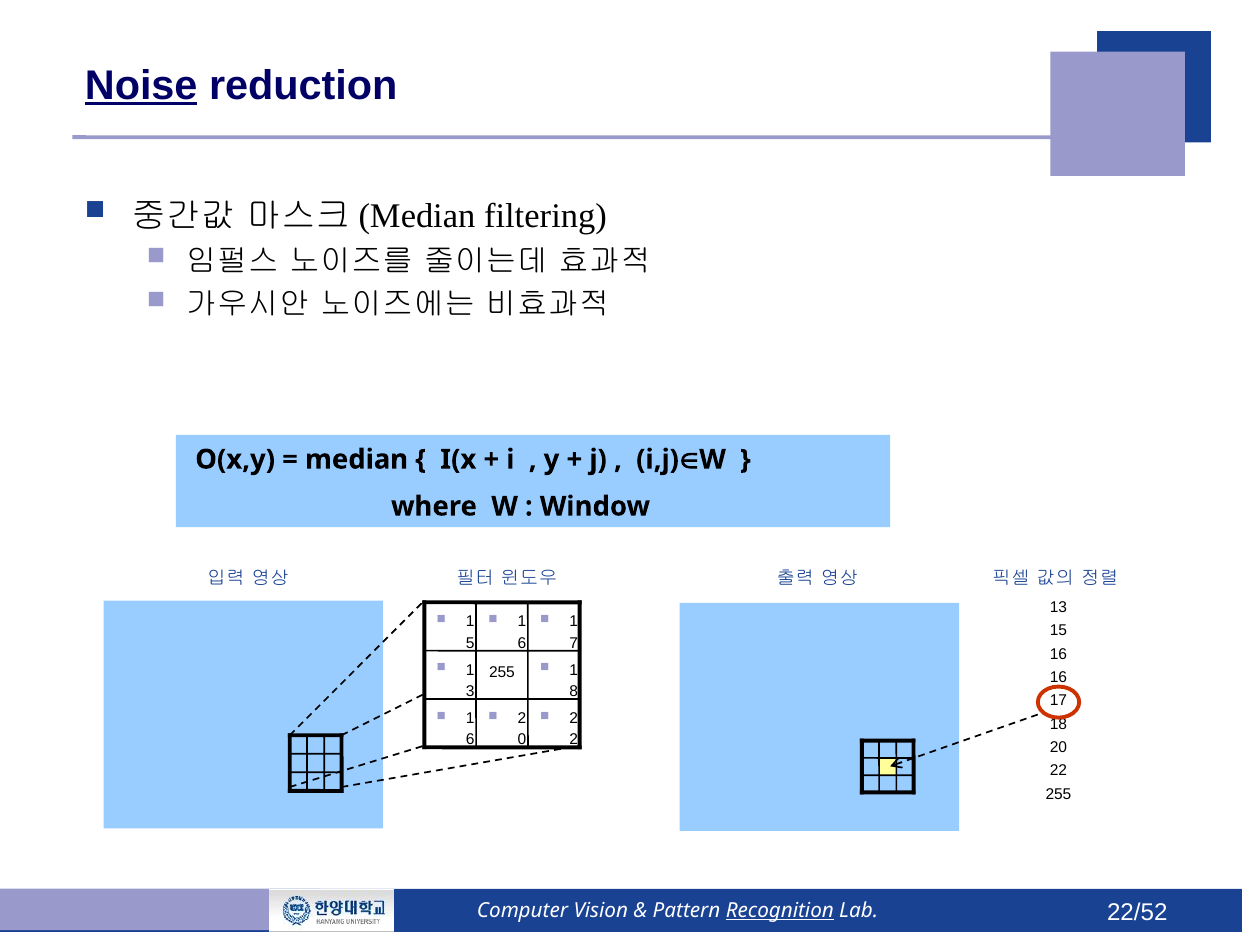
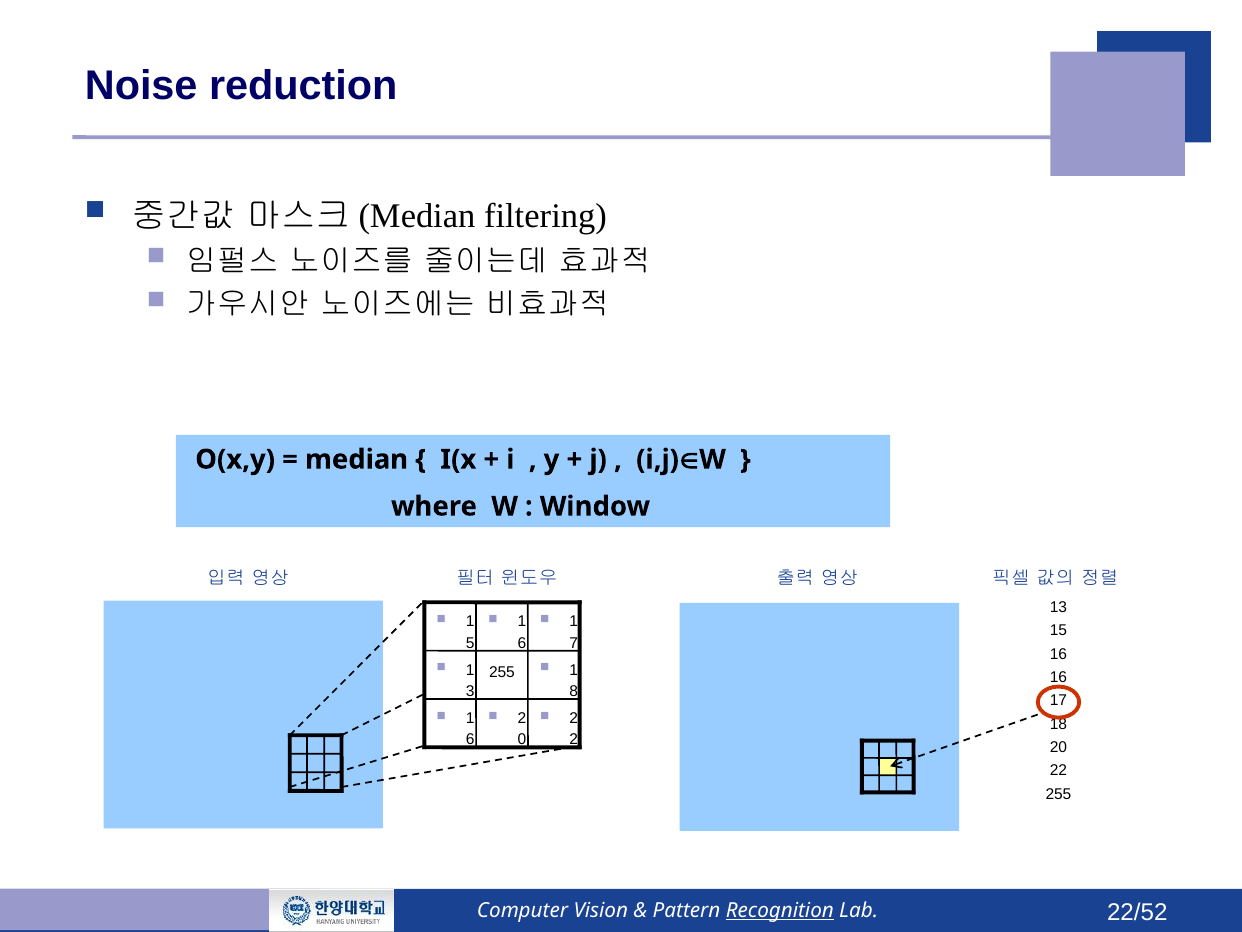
Noise underline: present -> none (141, 86)
